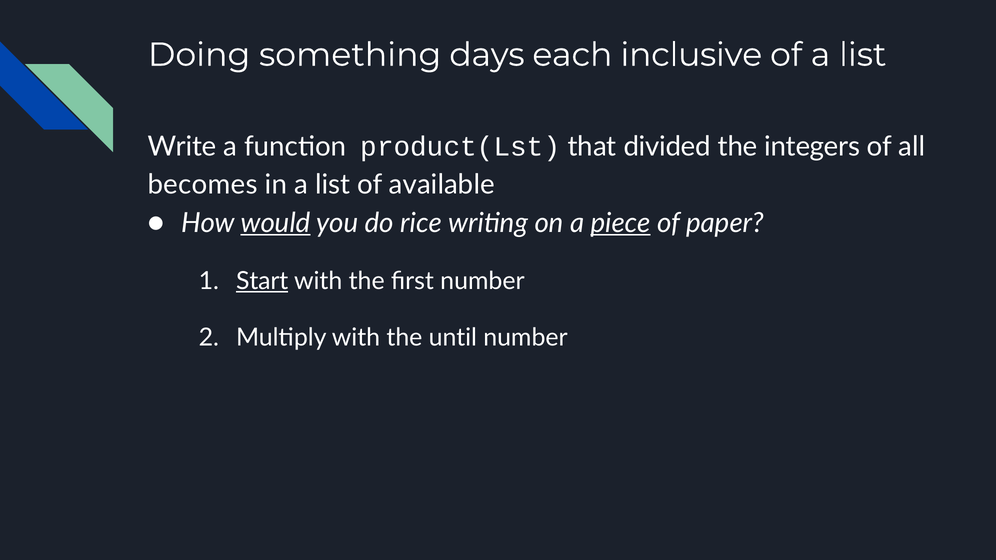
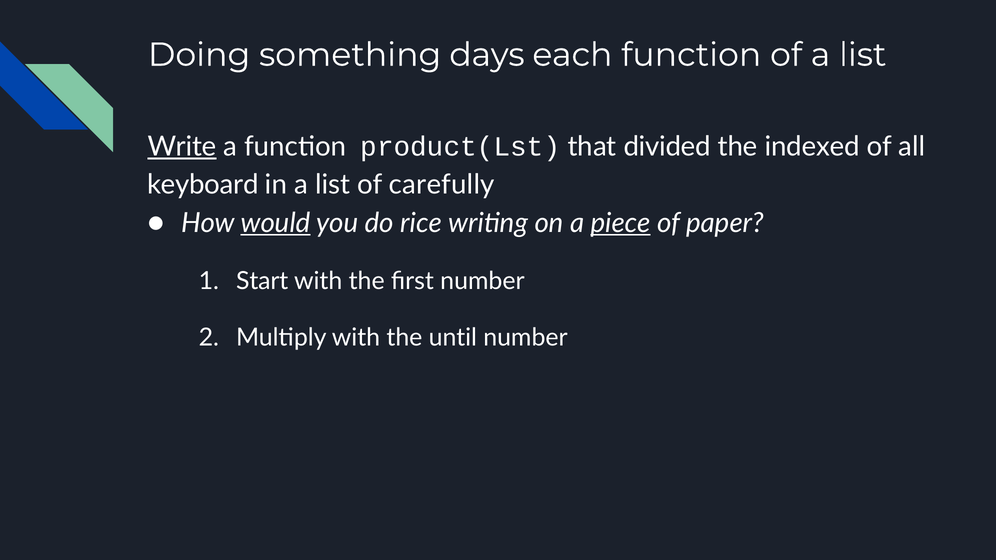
each inclusive: inclusive -> function (691, 55)
Write underline: none -> present (182, 147)
integers: integers -> indexed (812, 147)
becomes: becomes -> keyboard (203, 185)
available: available -> carefully (442, 185)
Start underline: present -> none (262, 281)
